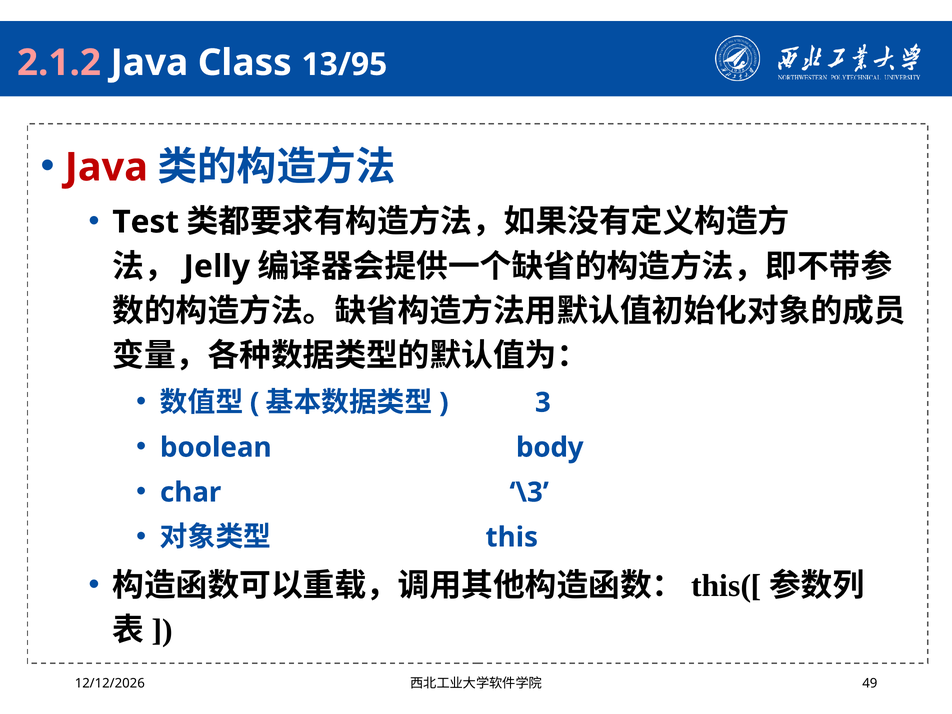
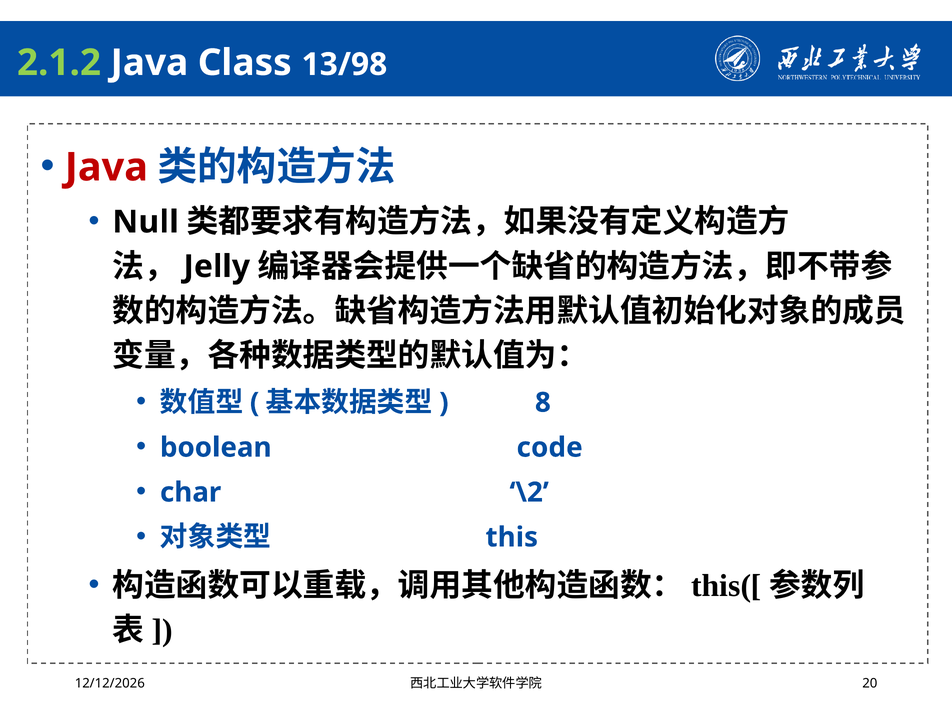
2.1.2 colour: pink -> light green (59, 63)
13/95: 13/95 -> 13/98 (344, 64)
Test: Test -> Null (146, 222)
3: 3 -> 8 (543, 403)
body: body -> code (550, 447)
\3: \3 -> \2 (529, 492)
49: 49 -> 20 (870, 683)
